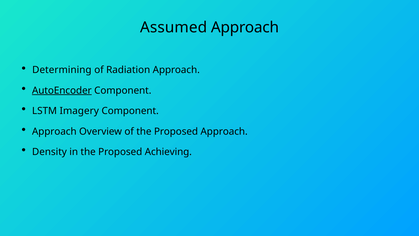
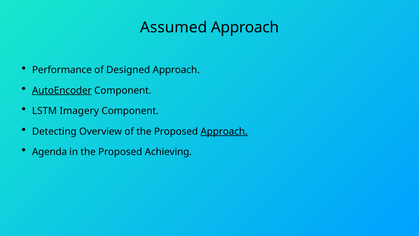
Determining: Determining -> Performance (62, 70)
Radiation: Radiation -> Designed (128, 70)
Approach: Approach -> Detecting (54, 131)
Approach underline: none -> present (224, 131)
Density: Density -> Agenda (50, 152)
